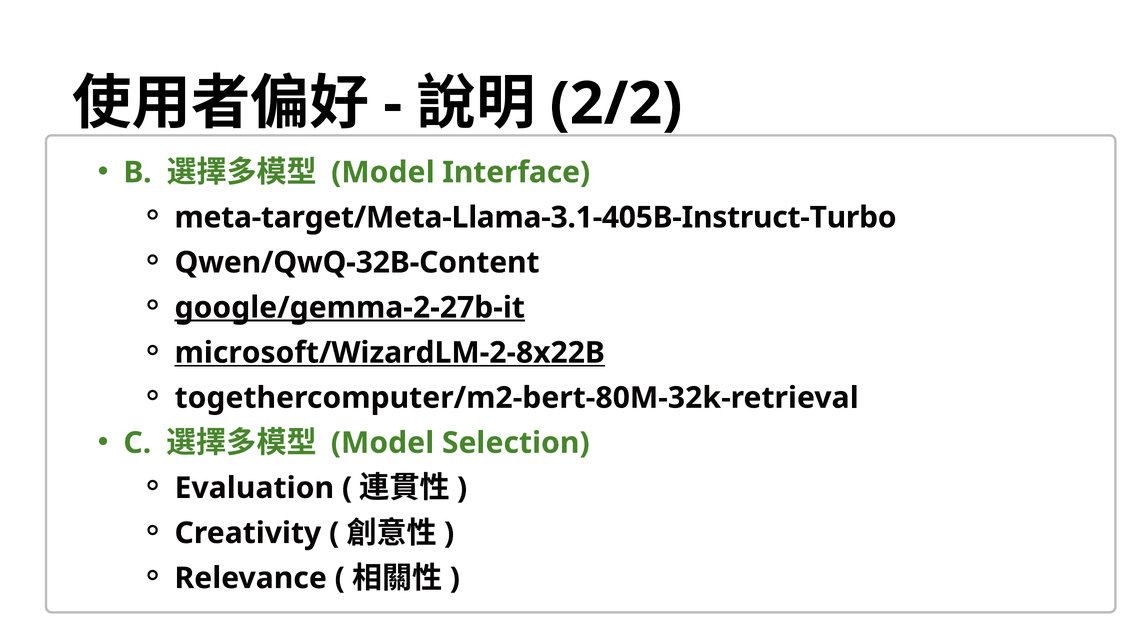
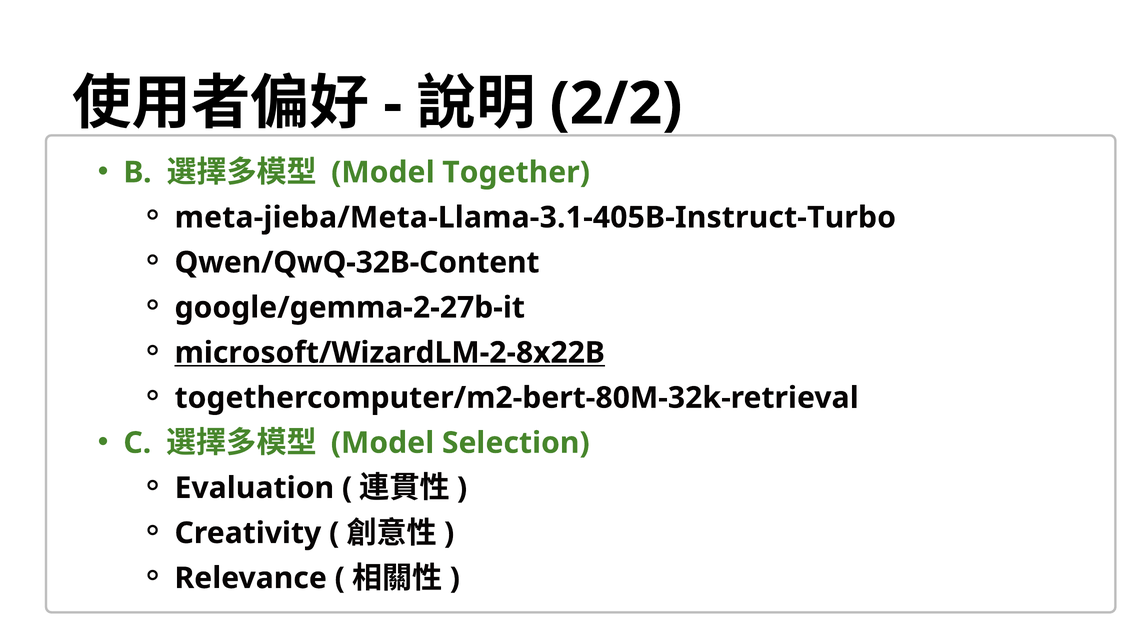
Interface: Interface -> Together (516, 172)
meta-target/Meta-Llama-3.1-405B-Instruct-Turbo: meta-target/Meta-Llama-3.1-405B-Instruct-Turbo -> meta-jieba/Meta-Llama-3.1-405B-Instruct-Turbo (535, 218)
google/gemma-2-27b-it underline: present -> none (350, 308)
